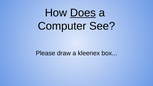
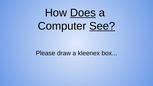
See underline: none -> present (102, 26)
